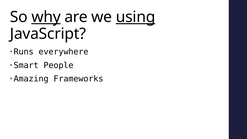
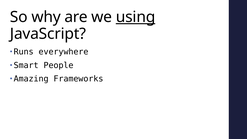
why underline: present -> none (46, 17)
